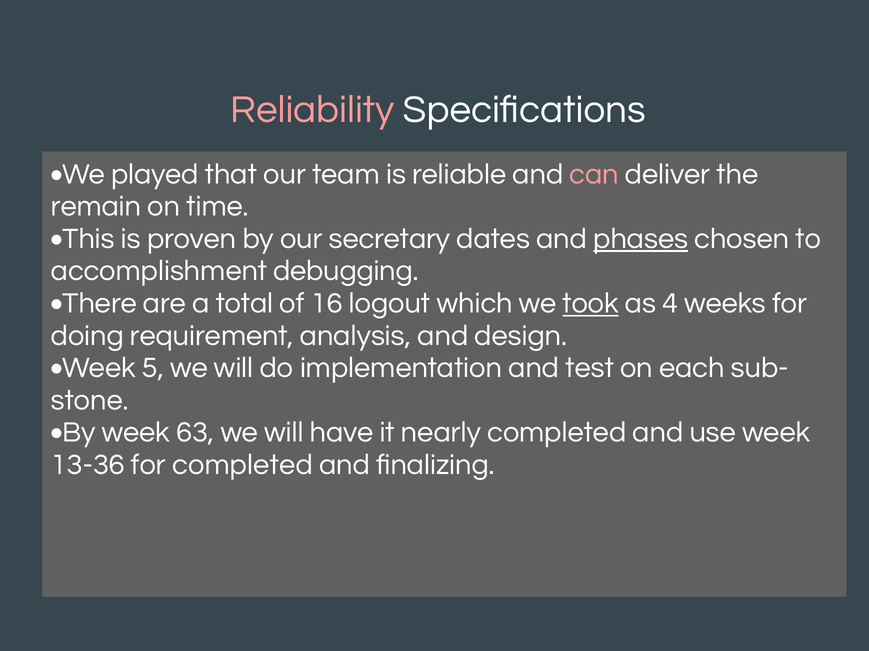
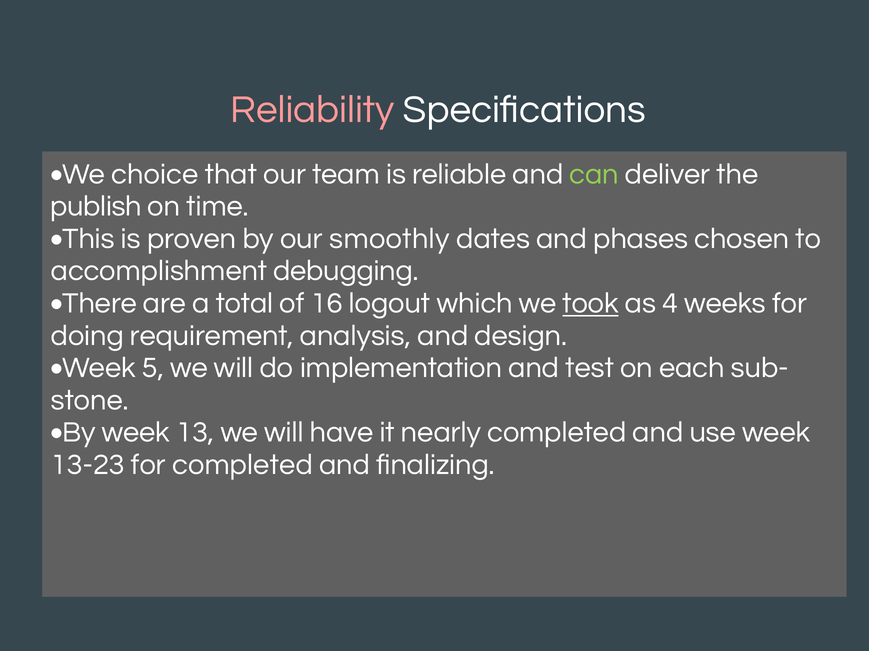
played: played -> choice (155, 174)
can colour: pink -> light green (594, 174)
remain: remain -> publish (96, 207)
secretary: secretary -> smoothly (389, 239)
phases underline: present -> none (641, 239)
63: 63 -> 13 (195, 433)
13-36: 13-36 -> 13-23 (88, 465)
